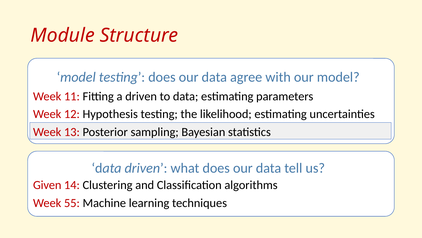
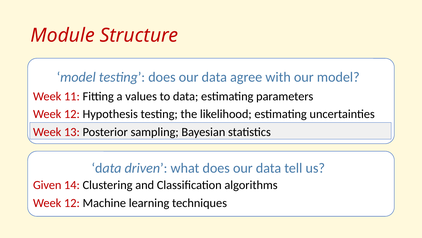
a driven: driven -> values (141, 96)
55: 55 -> 12 (72, 202)
